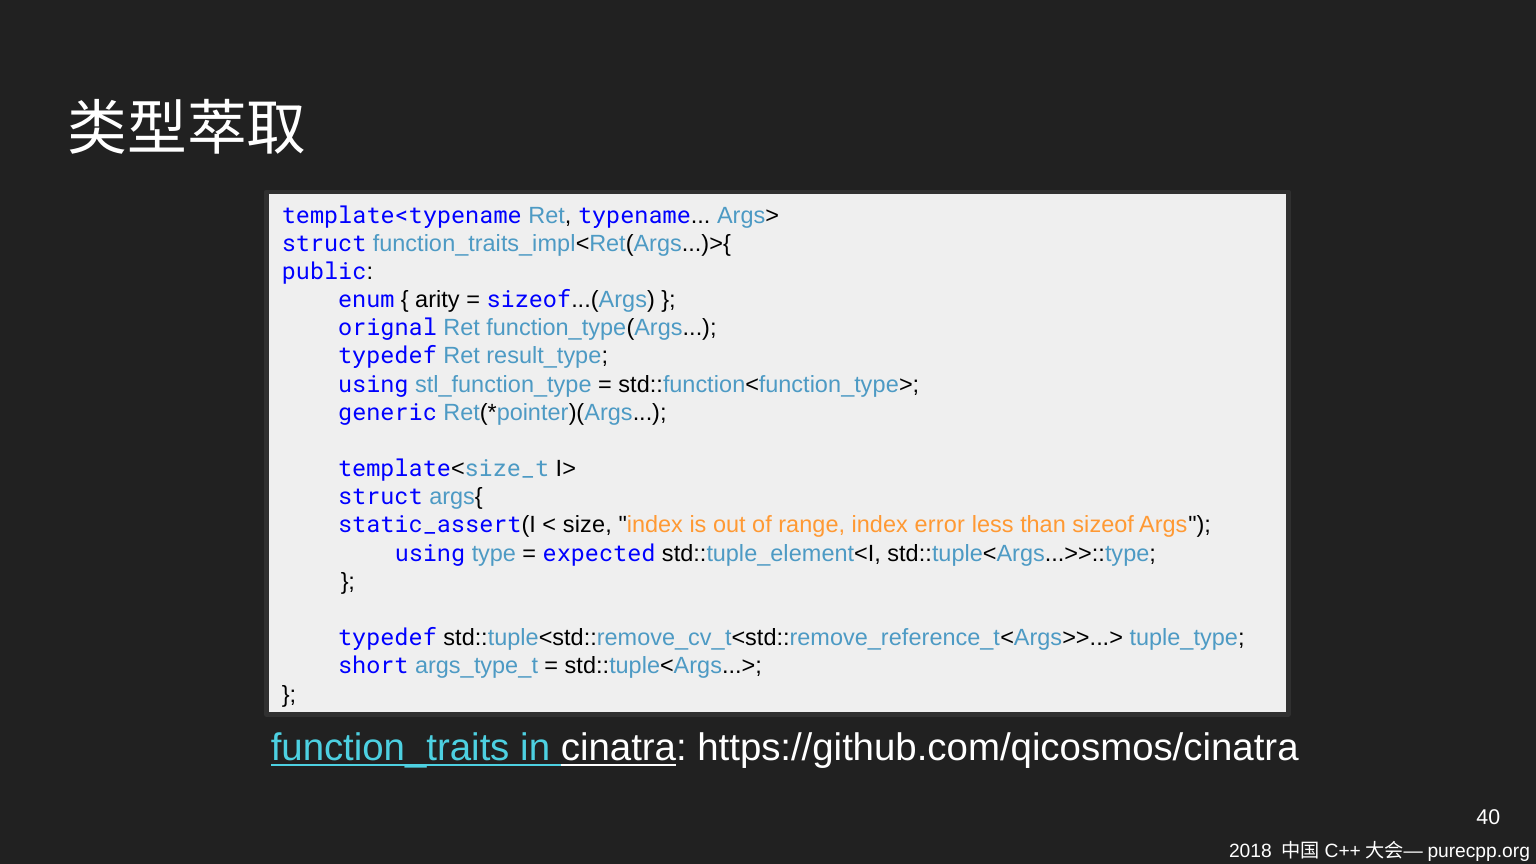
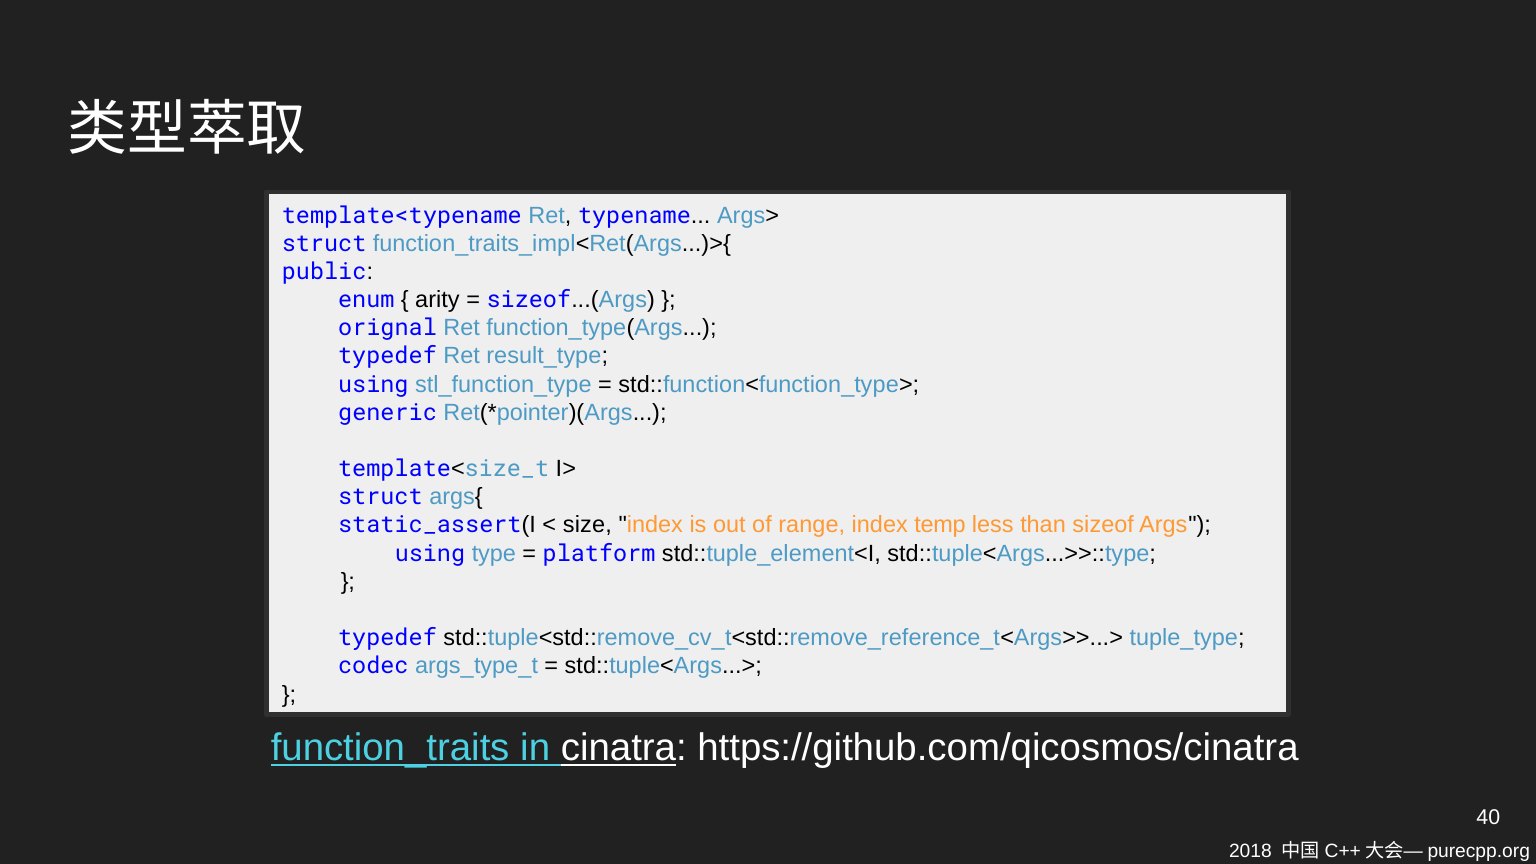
error: error -> temp (940, 525)
expected: expected -> platform (599, 553)
short: short -> codec (373, 666)
